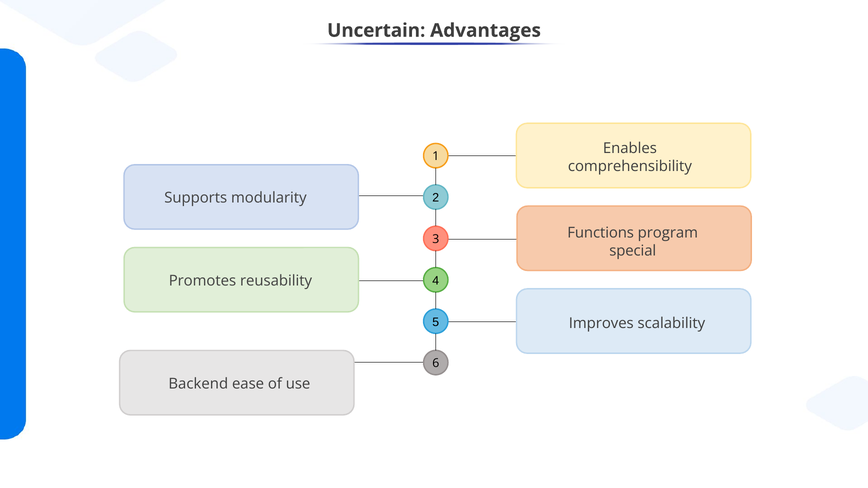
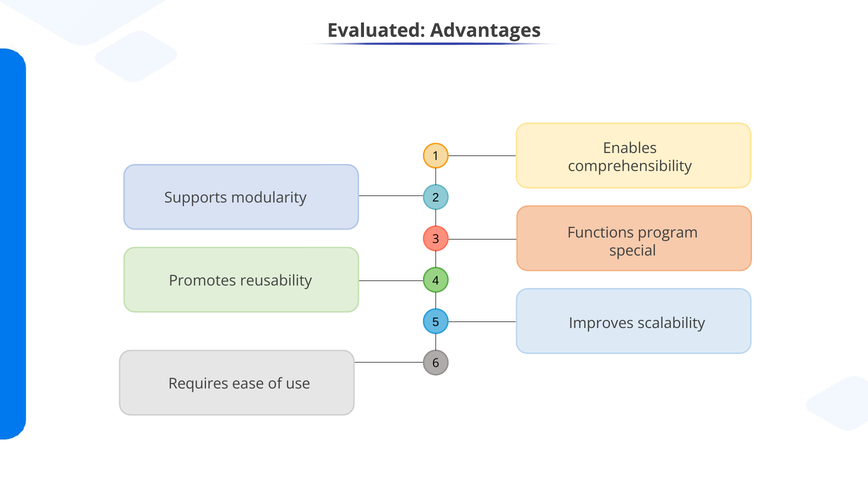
Uncertain: Uncertain -> Evaluated (376, 31)
Backend: Backend -> Requires (198, 384)
